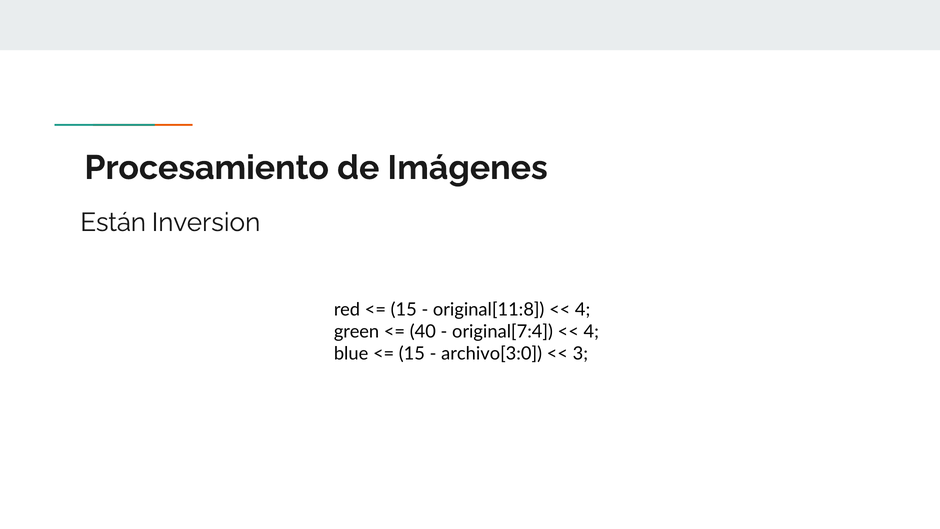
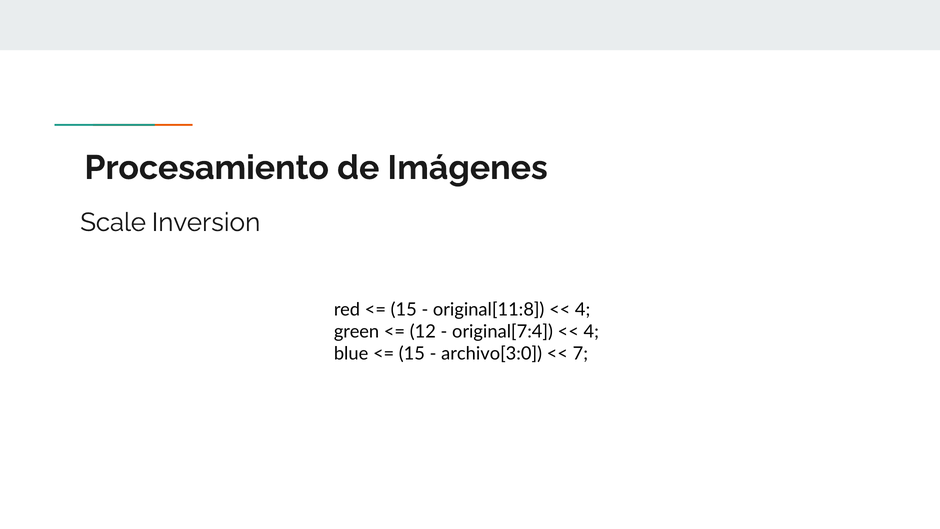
Están: Están -> Scale (113, 222)
40: 40 -> 12 (423, 331)
3: 3 -> 7 (580, 353)
